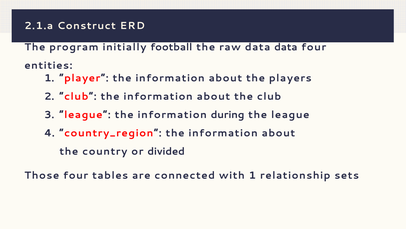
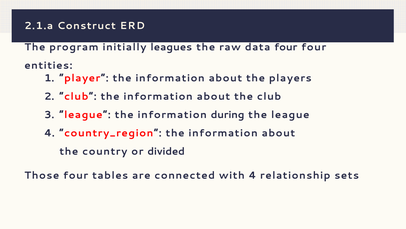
football: football -> leagues (171, 47)
data data: data -> four (286, 47)
with 1: 1 -> 4 (252, 175)
